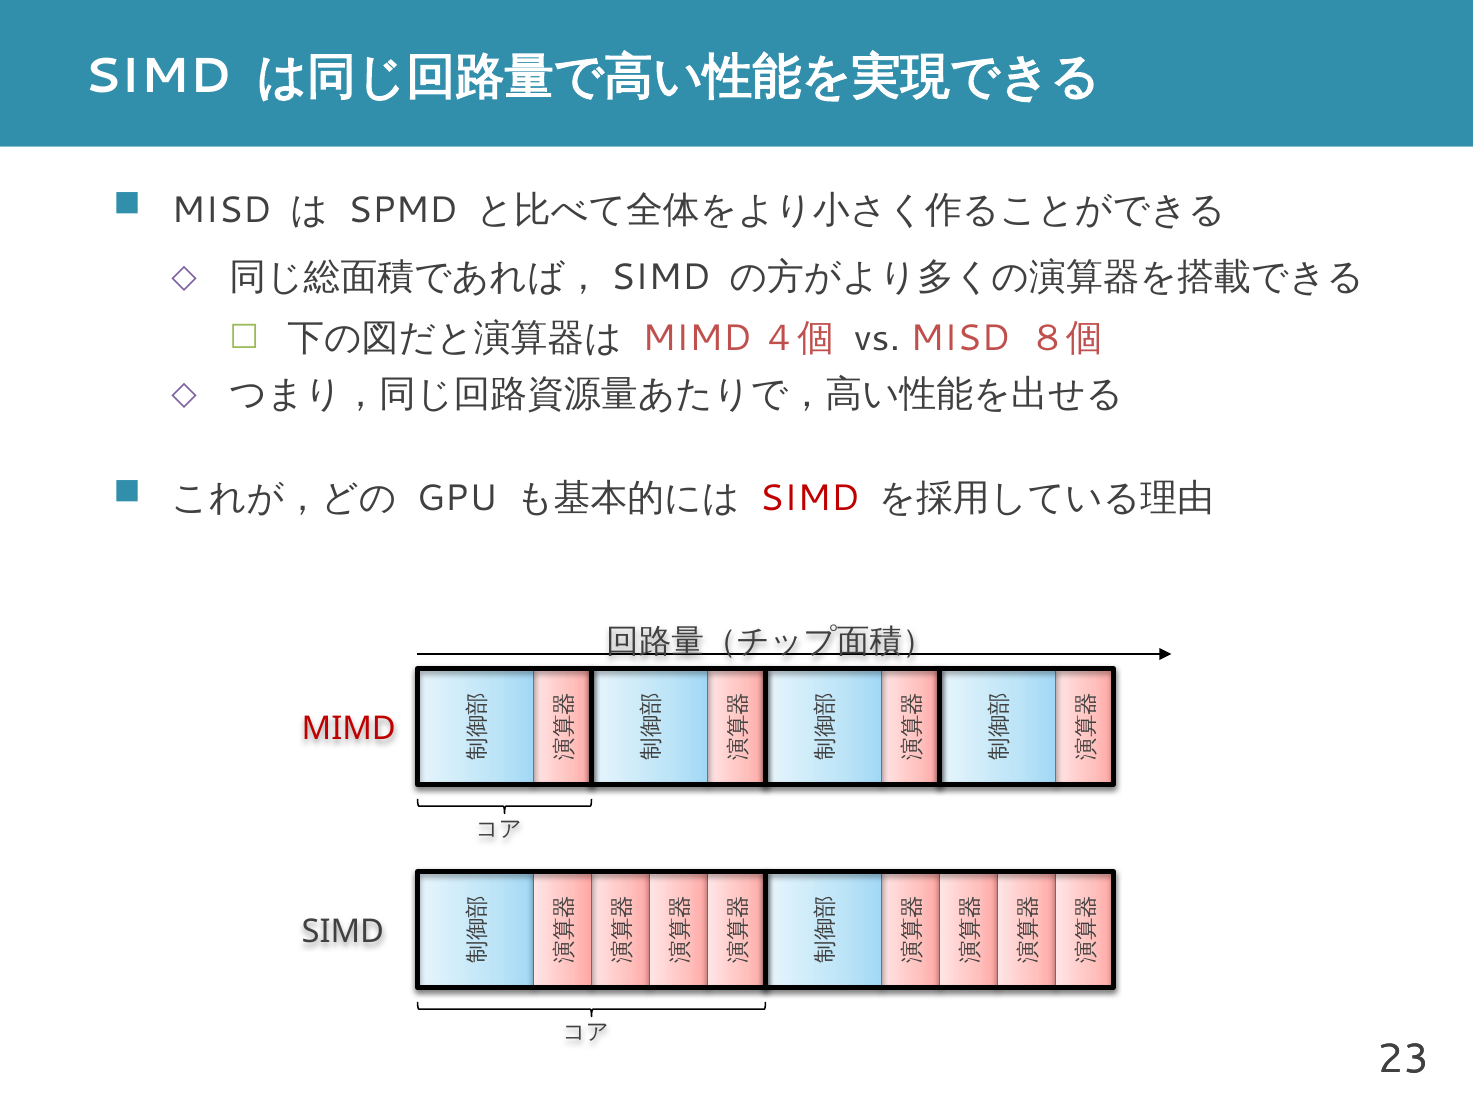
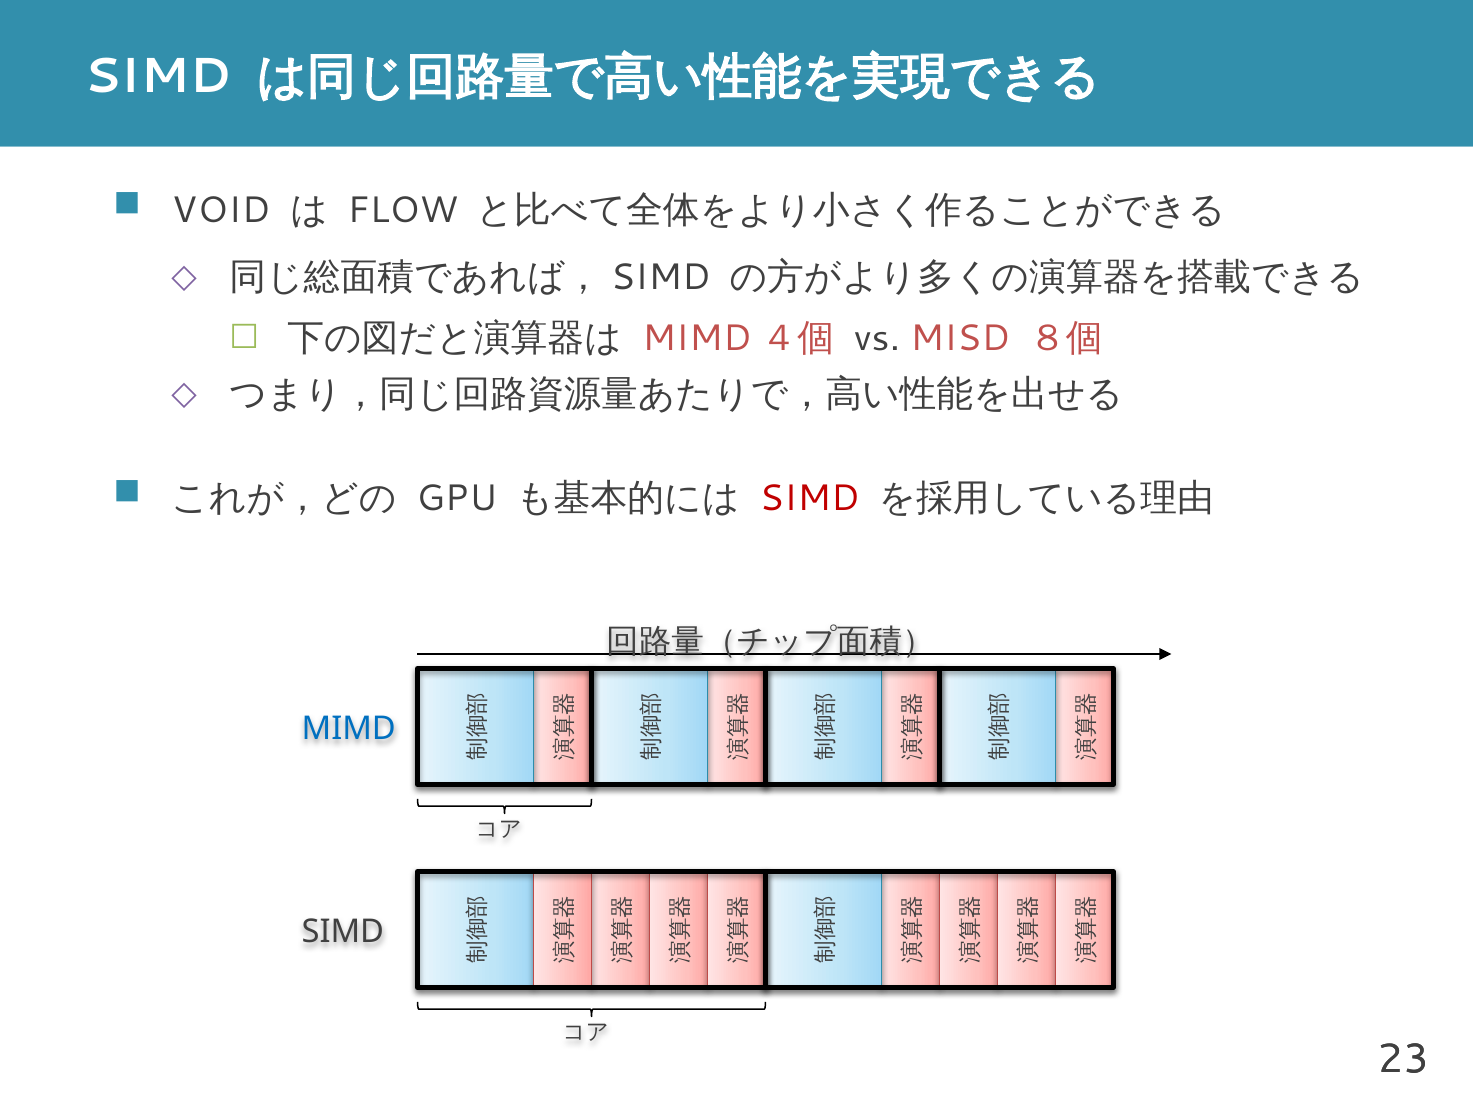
MISD: MISD -> VOID (221, 210)
SPMD: SPMD -> FLOW (403, 210)
MIMD colour: red -> blue (349, 729)
